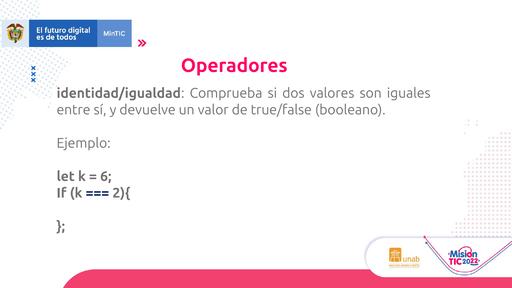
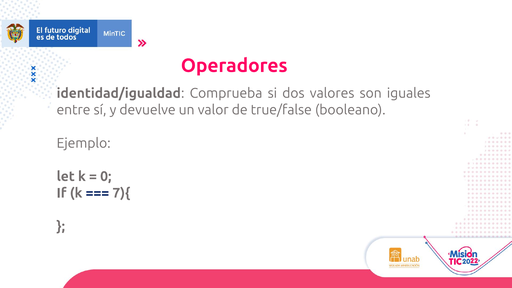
6: 6 -> 0 (106, 176)
2){: 2){ -> 7){ (121, 193)
